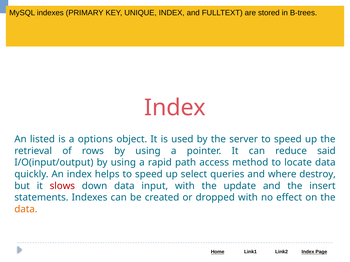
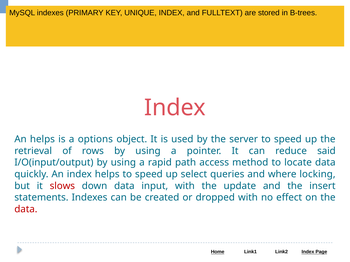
An listed: listed -> helps (42, 139)
destroy: destroy -> locking (317, 175)
data colour: orange -> red (26, 210)
